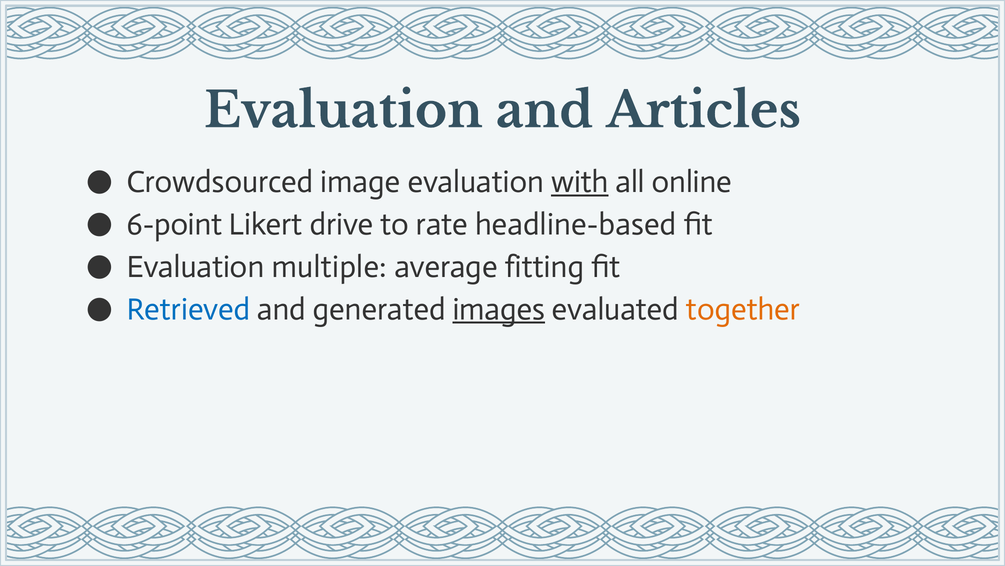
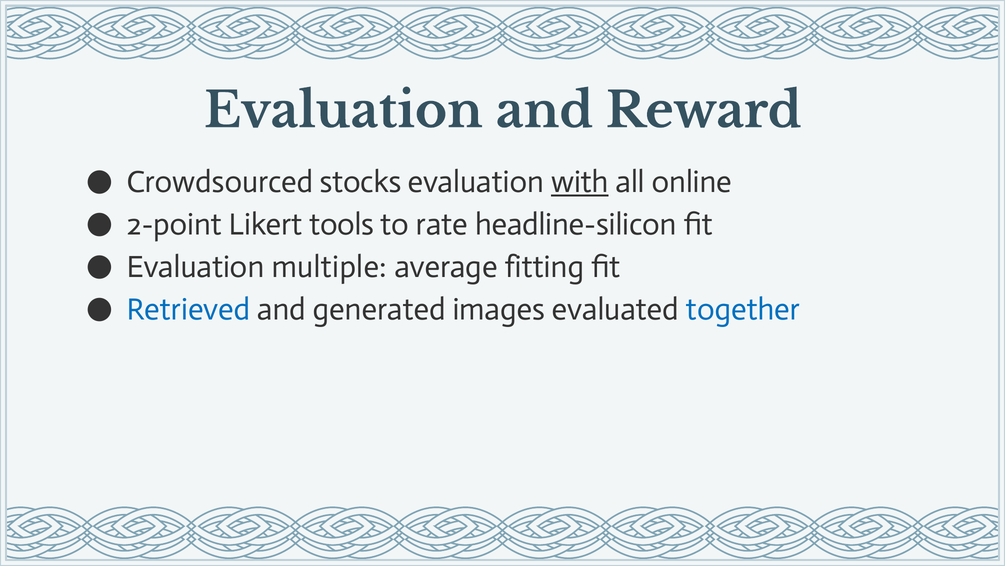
Articles: Articles -> Reward (704, 111)
image: image -> stocks (361, 182)
6-point: 6-point -> 2-point (174, 224)
drive: drive -> tools (342, 224)
headline-based: headline-based -> headline-silicon (576, 224)
images underline: present -> none (499, 309)
together colour: orange -> blue (743, 309)
